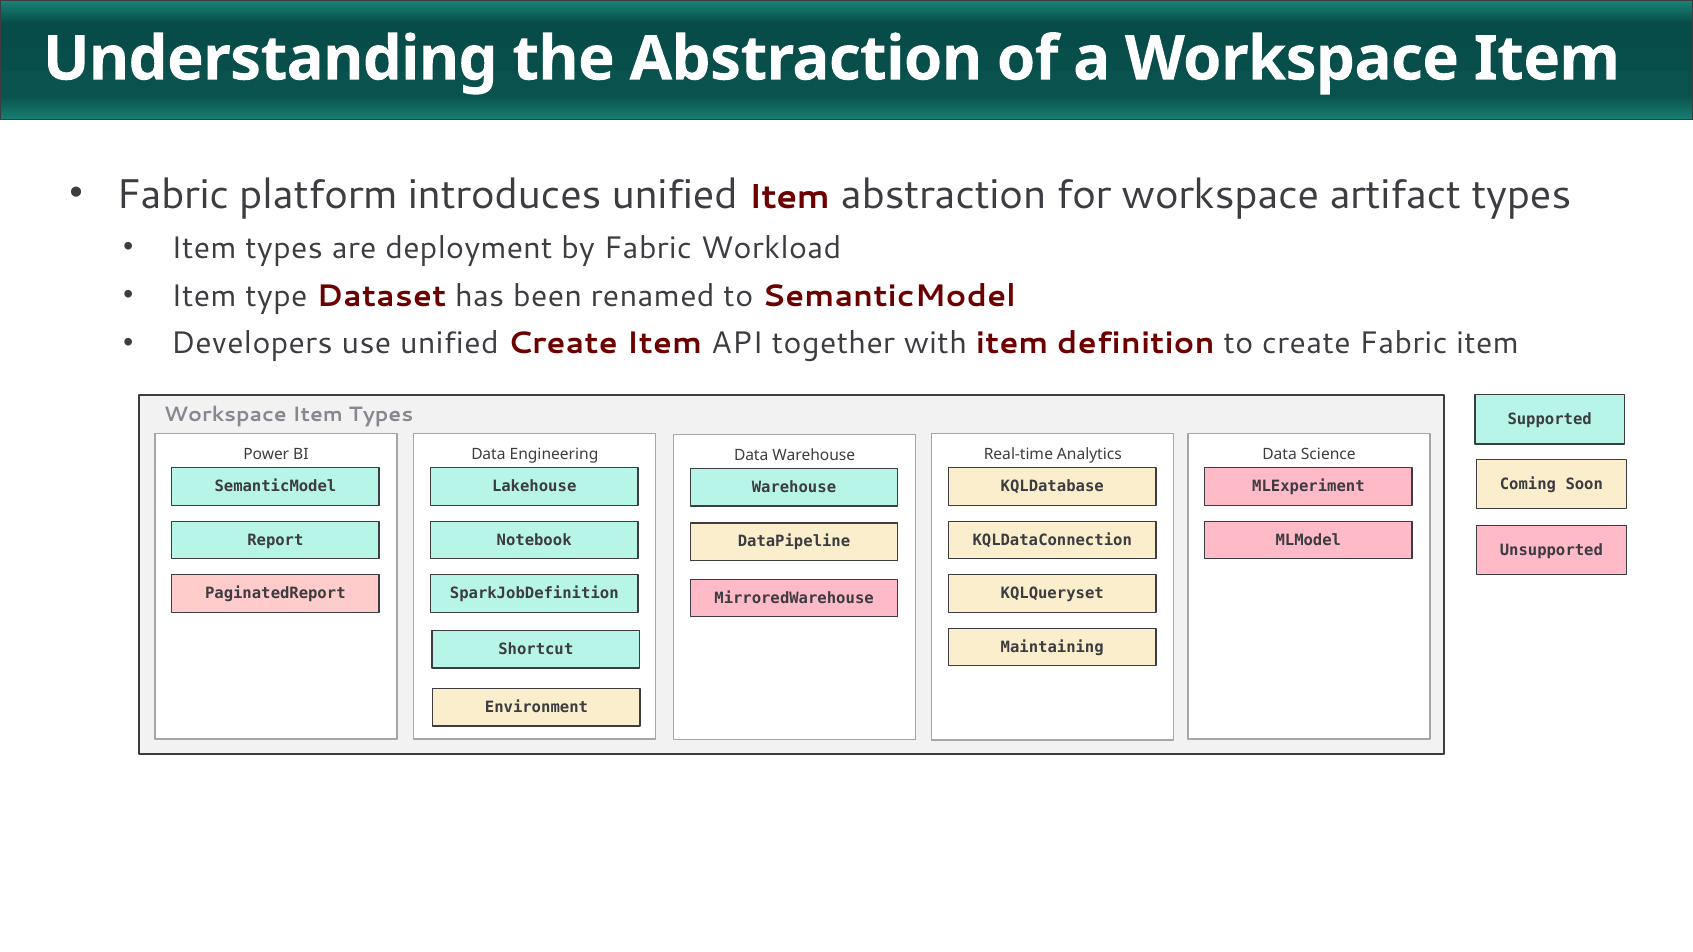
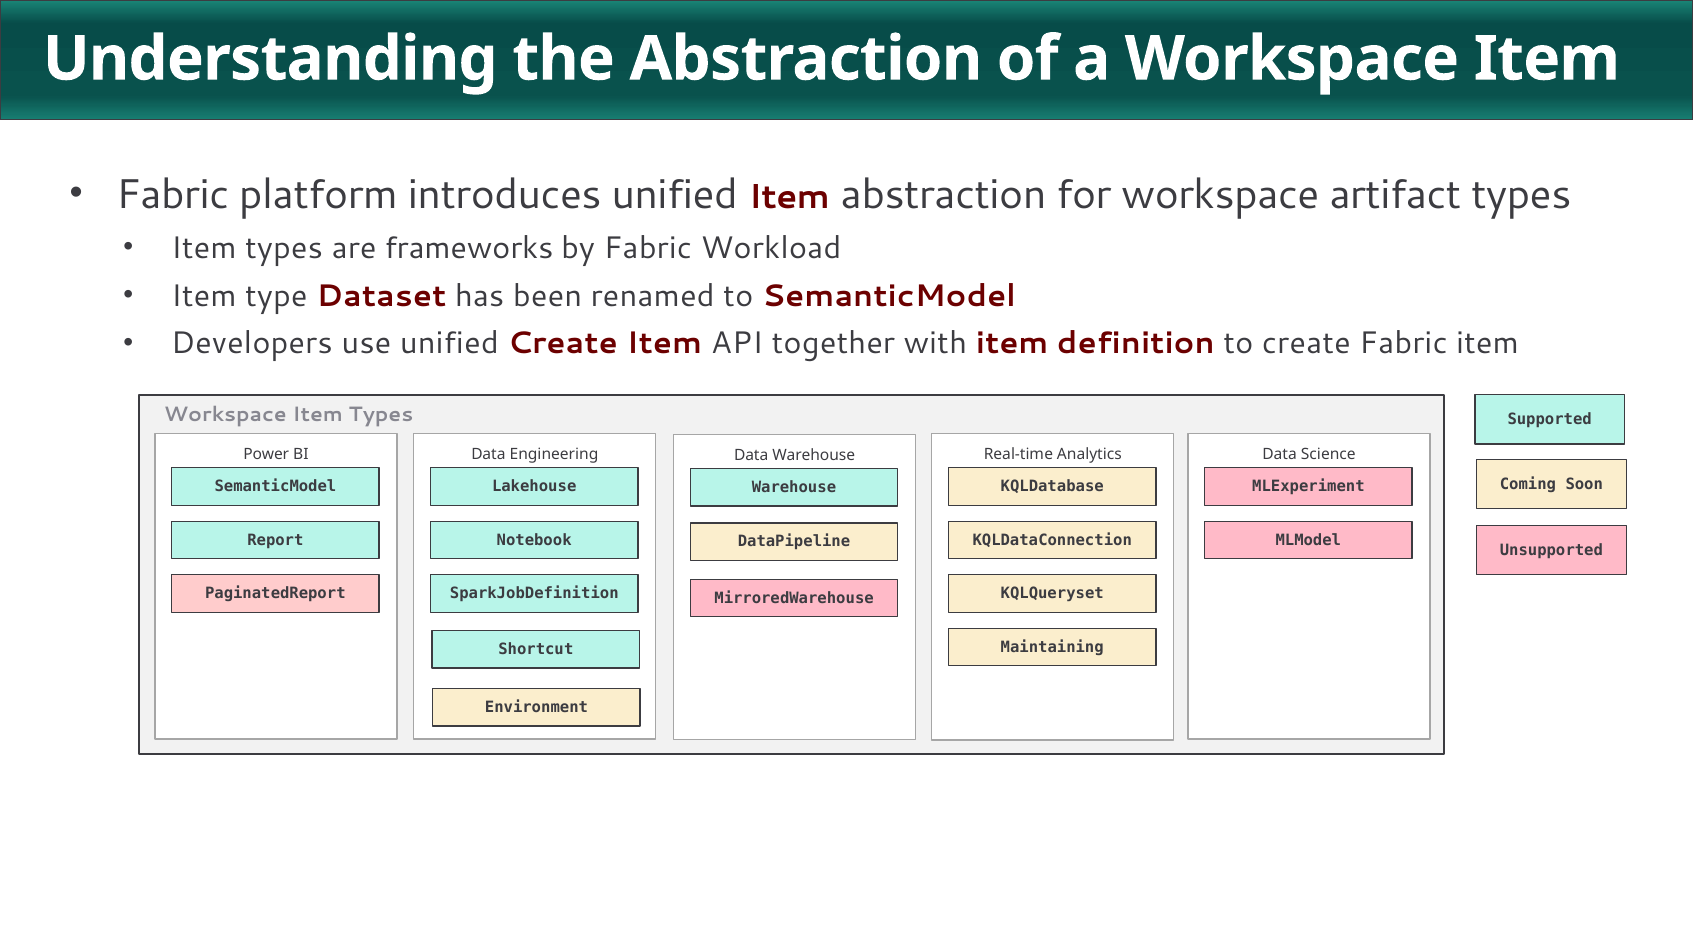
deployment: deployment -> frameworks (469, 248)
